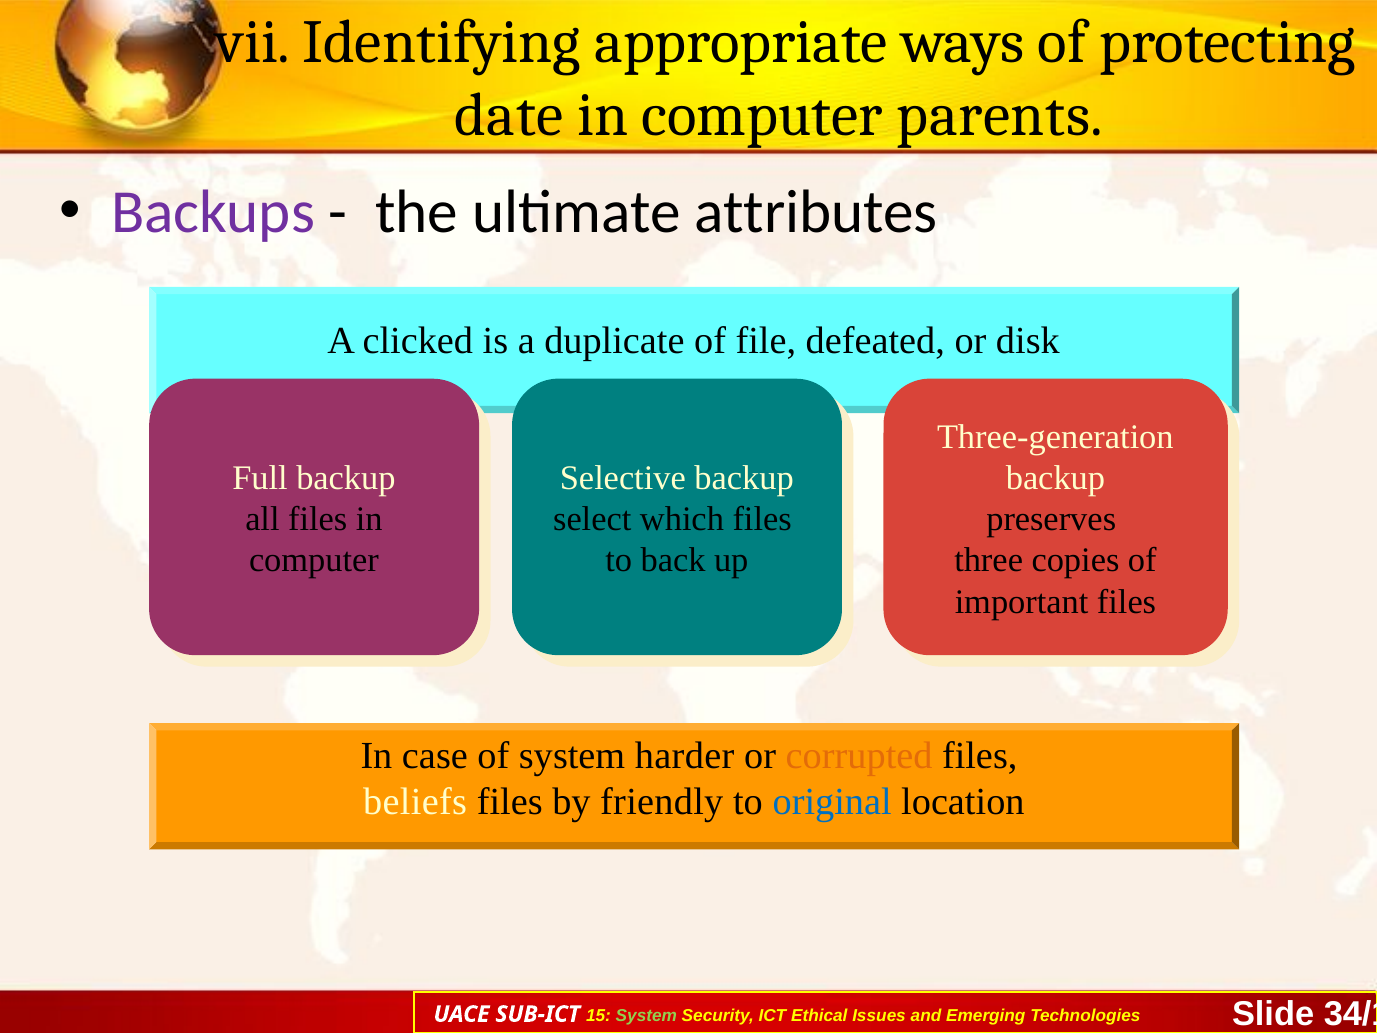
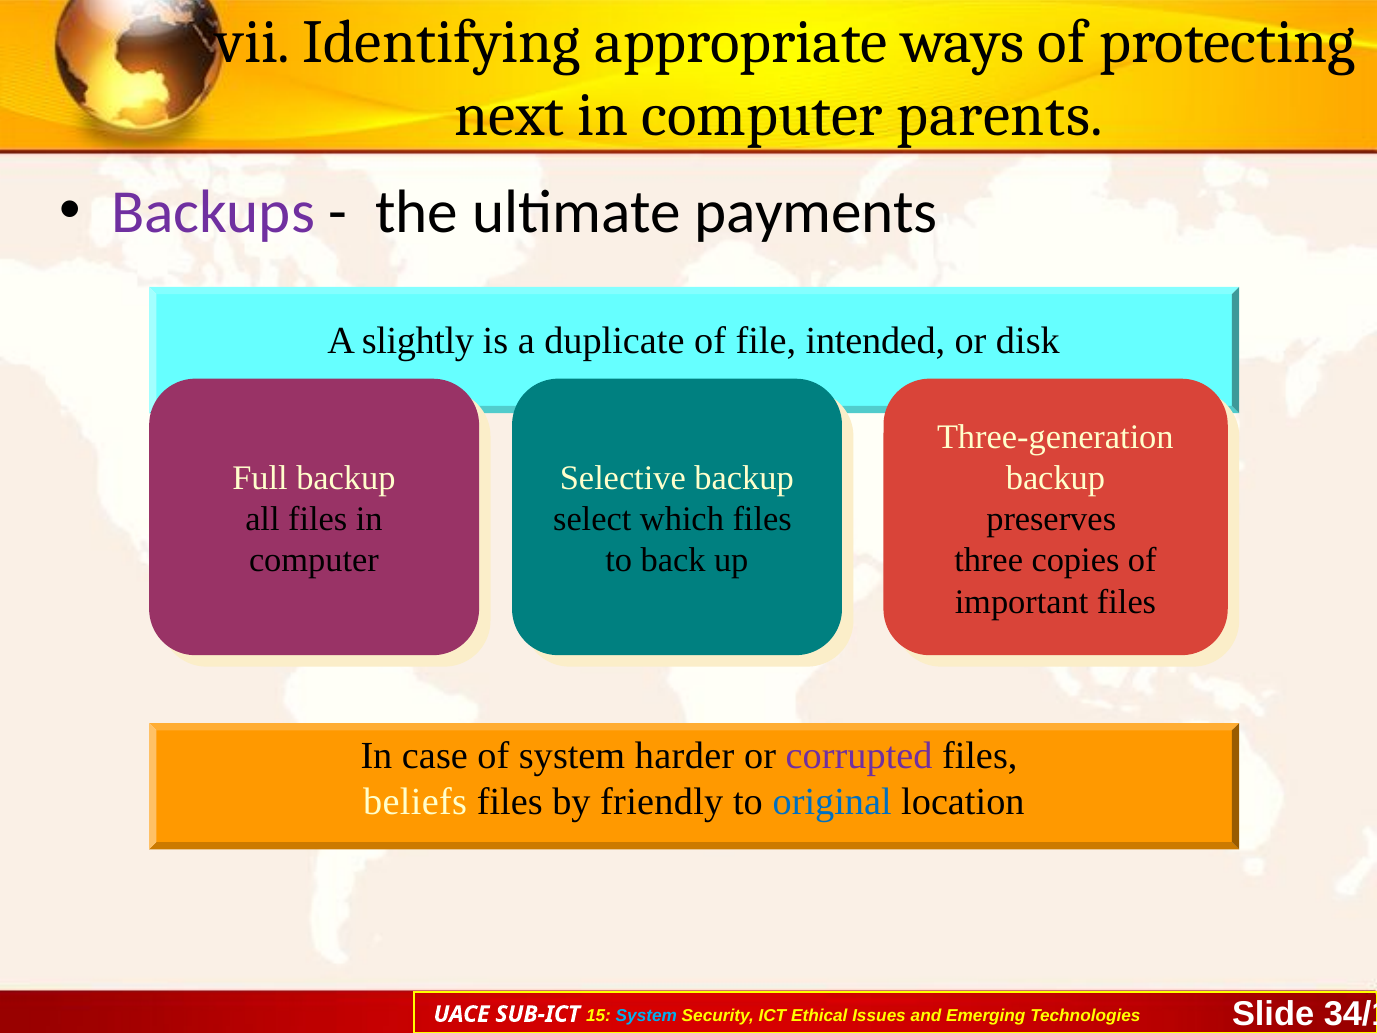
date: date -> next (509, 116)
attributes: attributes -> payments (816, 212)
clicked: clicked -> slightly (418, 340)
defeated: defeated -> intended (875, 340)
corrupted colour: orange -> purple (859, 756)
System colour: light green -> light blue (646, 1016)
